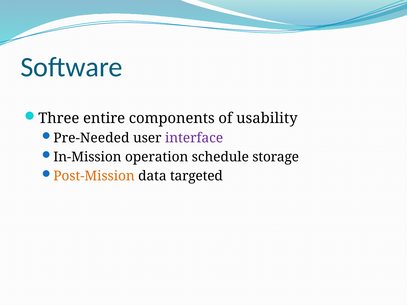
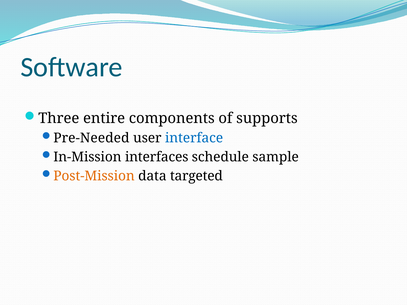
usability: usability -> supports (267, 119)
interface colour: purple -> blue (194, 138)
operation: operation -> interfaces (157, 157)
storage: storage -> sample (276, 157)
